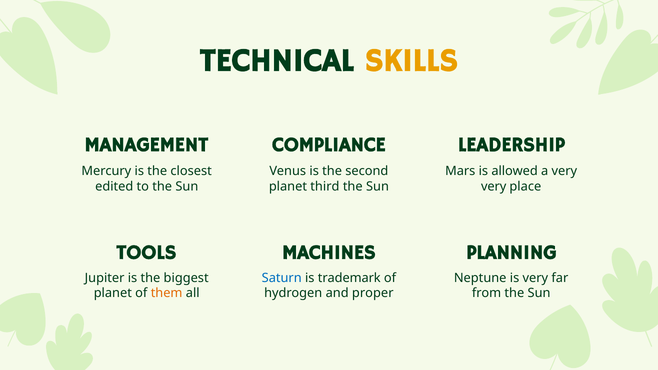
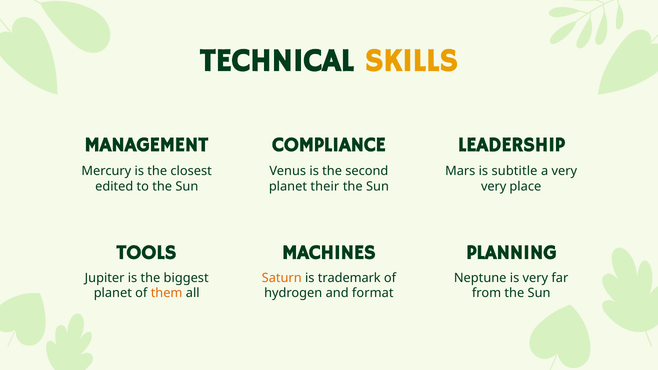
allowed: allowed -> subtitle (515, 171)
third: third -> their (325, 186)
Saturn colour: blue -> orange (282, 278)
proper: proper -> format (373, 293)
